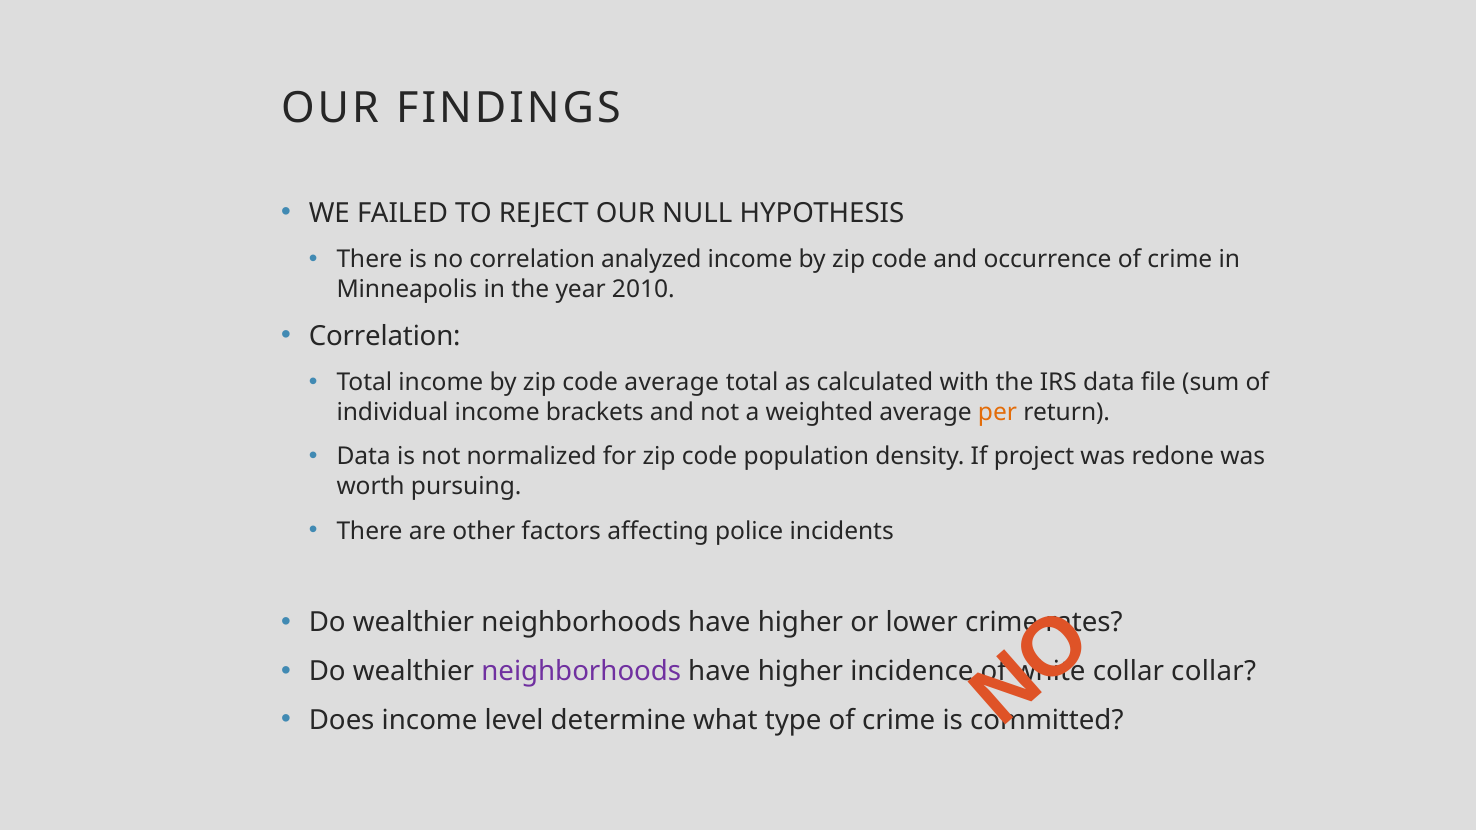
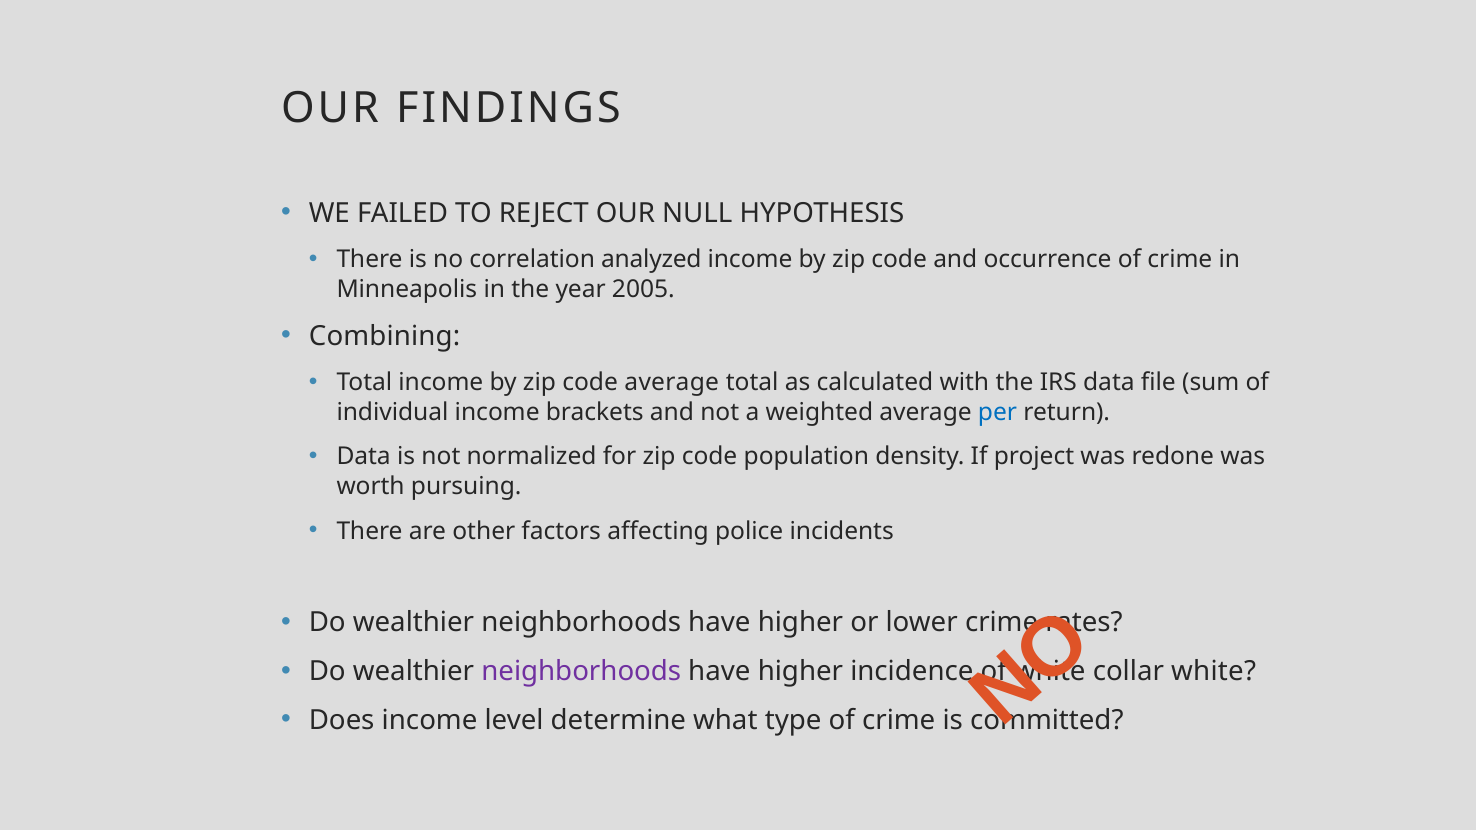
2010: 2010 -> 2005 (643, 289)
Correlation: Correlation -> Combining (385, 336)
per colour: orange -> blue (998, 412)
collar collar: collar -> white (1214, 672)
